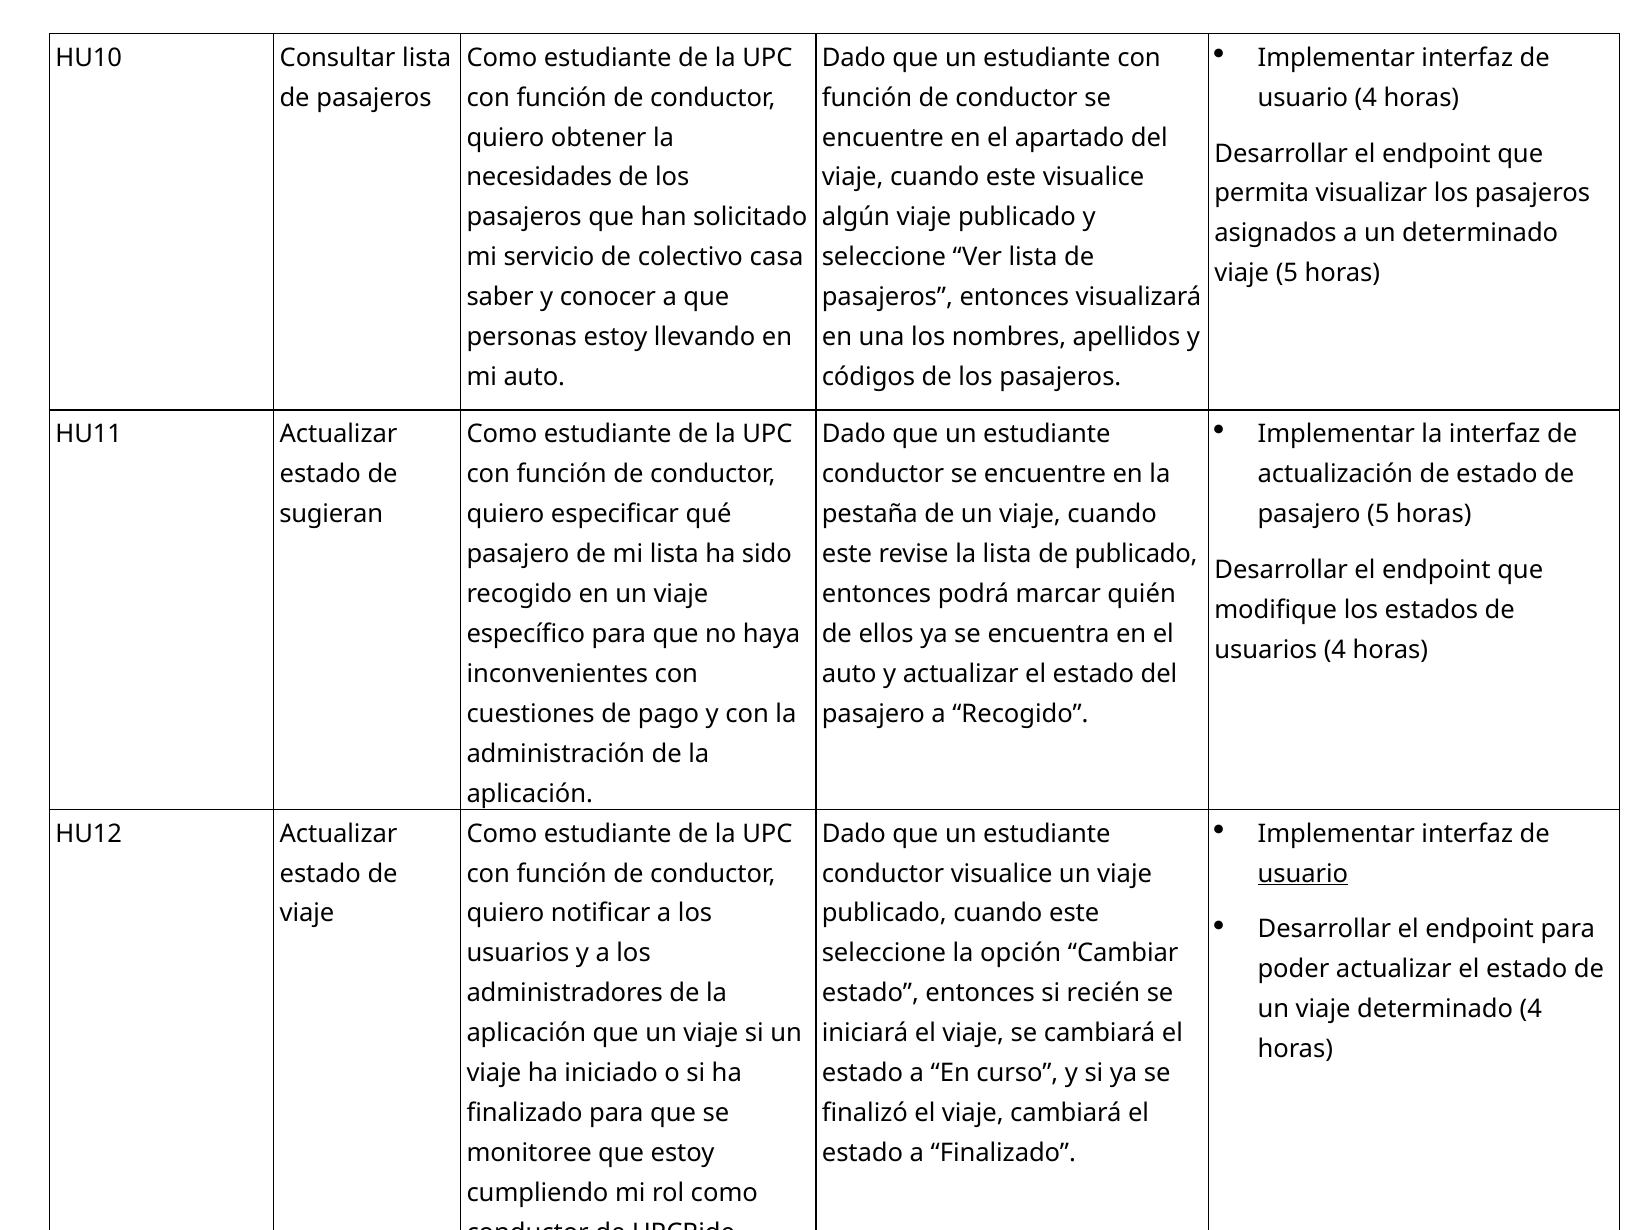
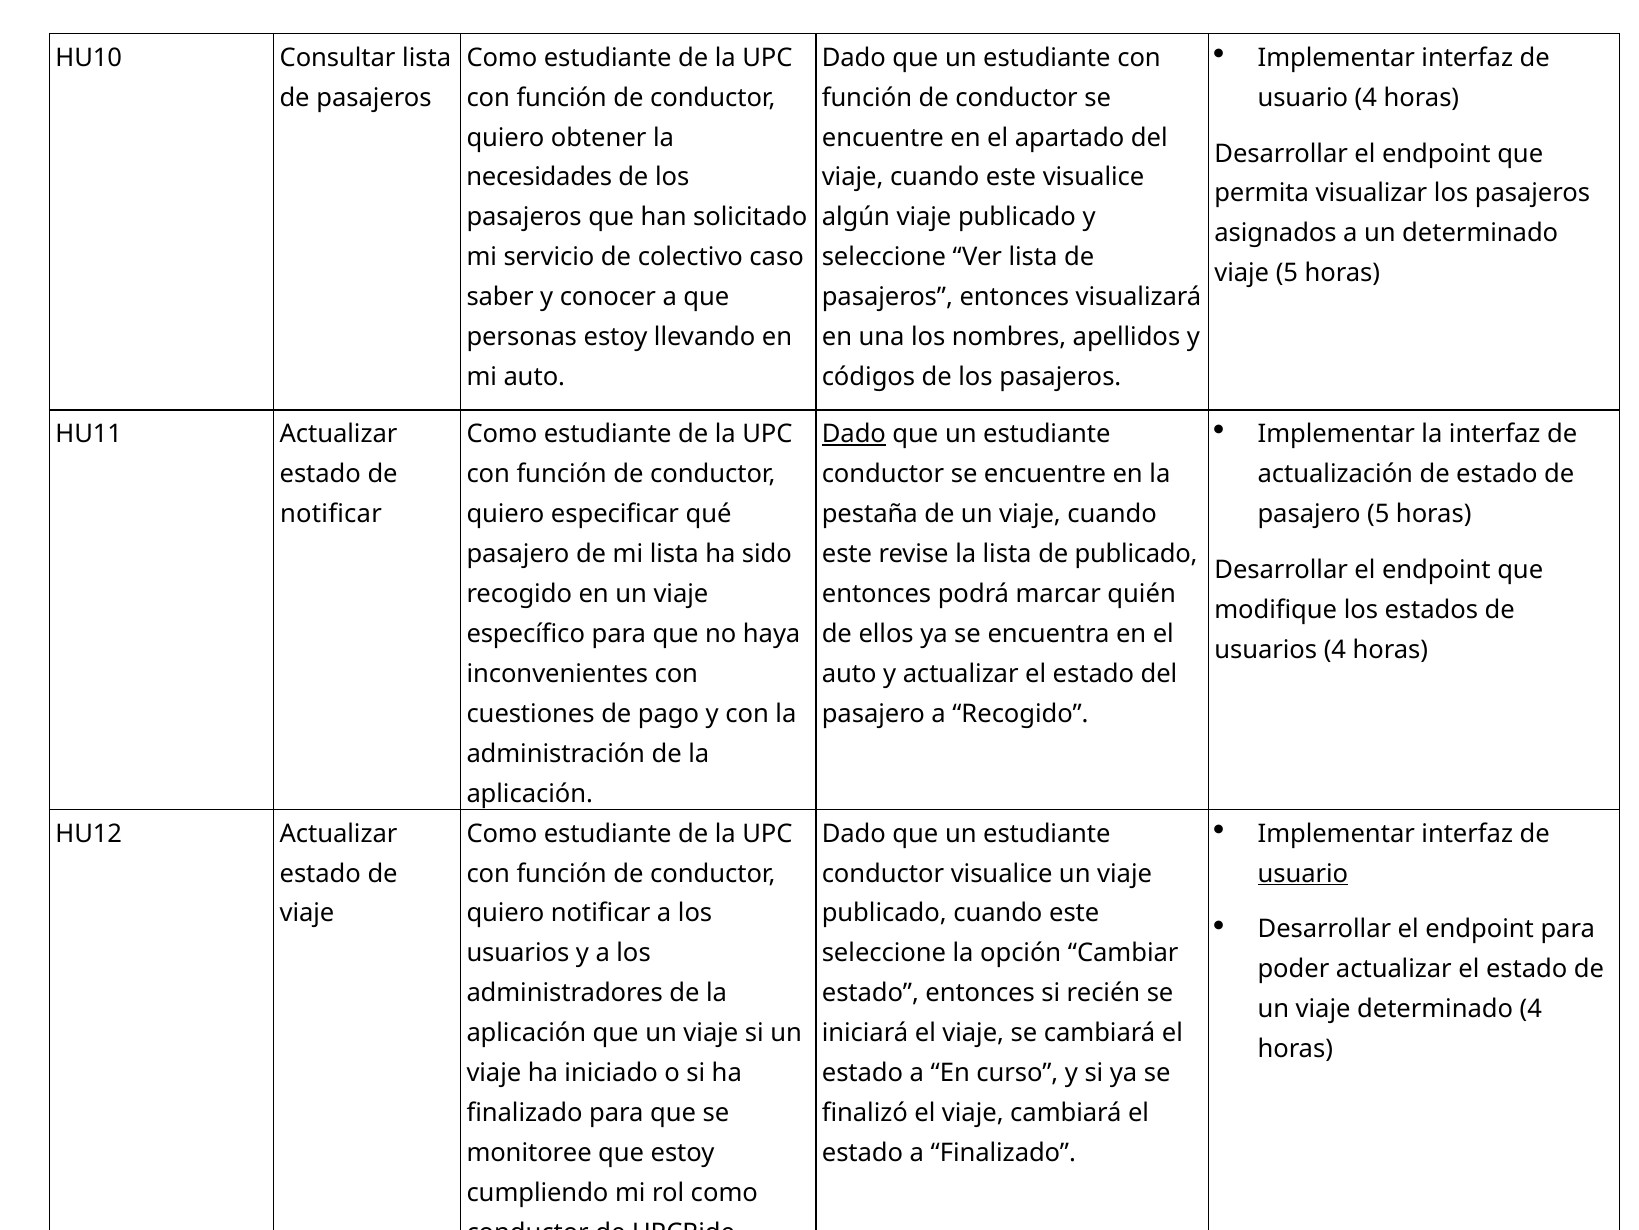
casa: casa -> caso (777, 257)
Dado underline: none -> present (854, 434)
sugieran: sugieran -> notificar (331, 514)
